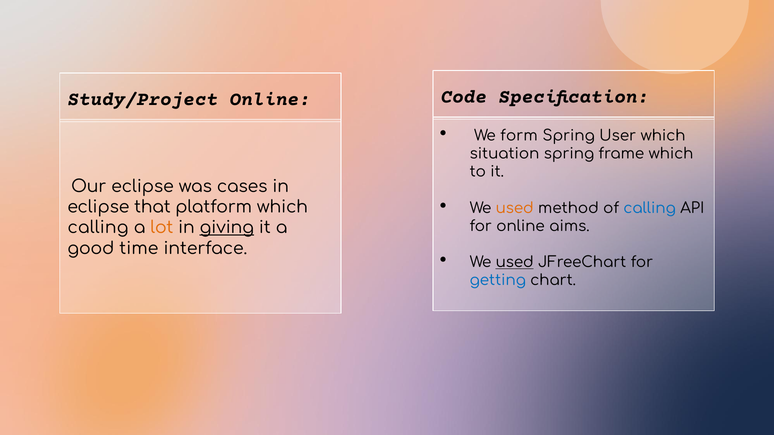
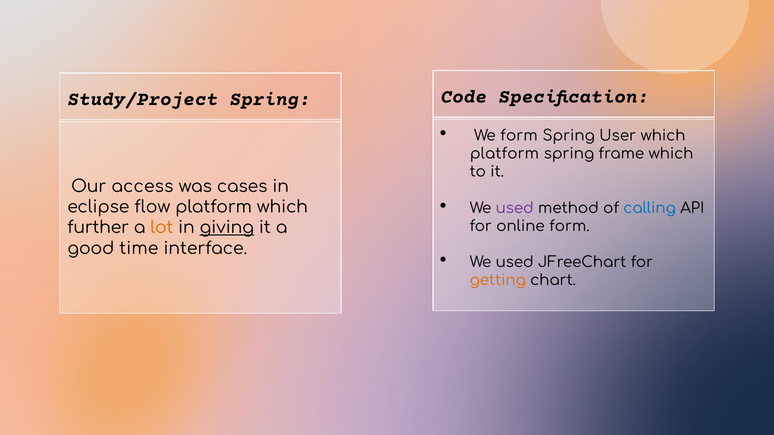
Study/Project Online: Online -> Spring (270, 99)
situation: situation -> platform (504, 154)
Our eclipse: eclipse -> access (142, 187)
used colour: orange -> purple (515, 208)
that: that -> flow (152, 207)
online aims: aims -> form (569, 226)
calling: calling -> further (98, 228)
used underline: present -> none (515, 263)
getting colour: blue -> orange (498, 281)
